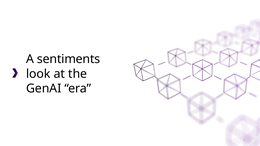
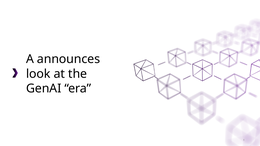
sentiments: sentiments -> announces (69, 59)
